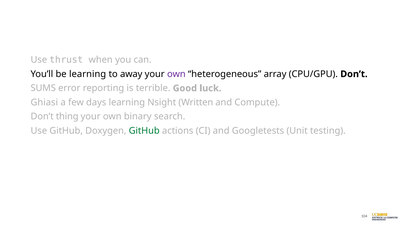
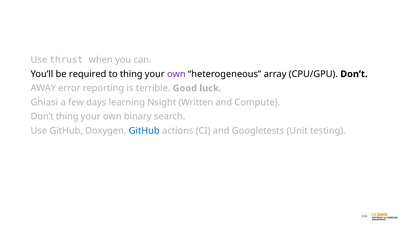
be learning: learning -> required (88, 74)
to away: away -> thing (131, 74)
SUMS: SUMS -> AWAY (43, 88)
GitHub colour: green -> blue (144, 131)
